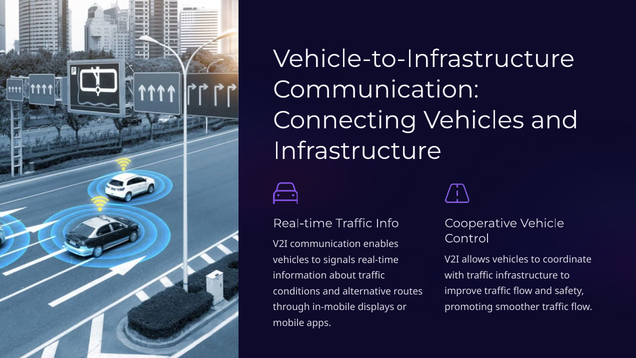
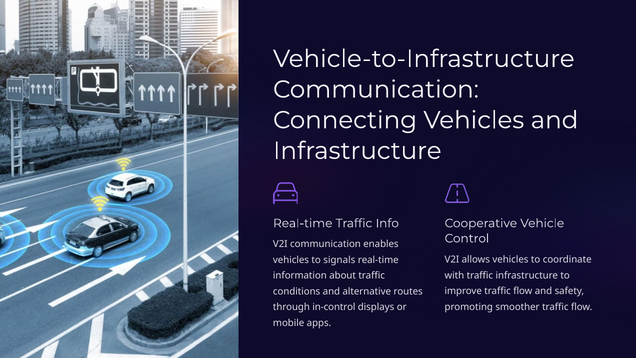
in-mobile: in-mobile -> in-control (334, 307)
